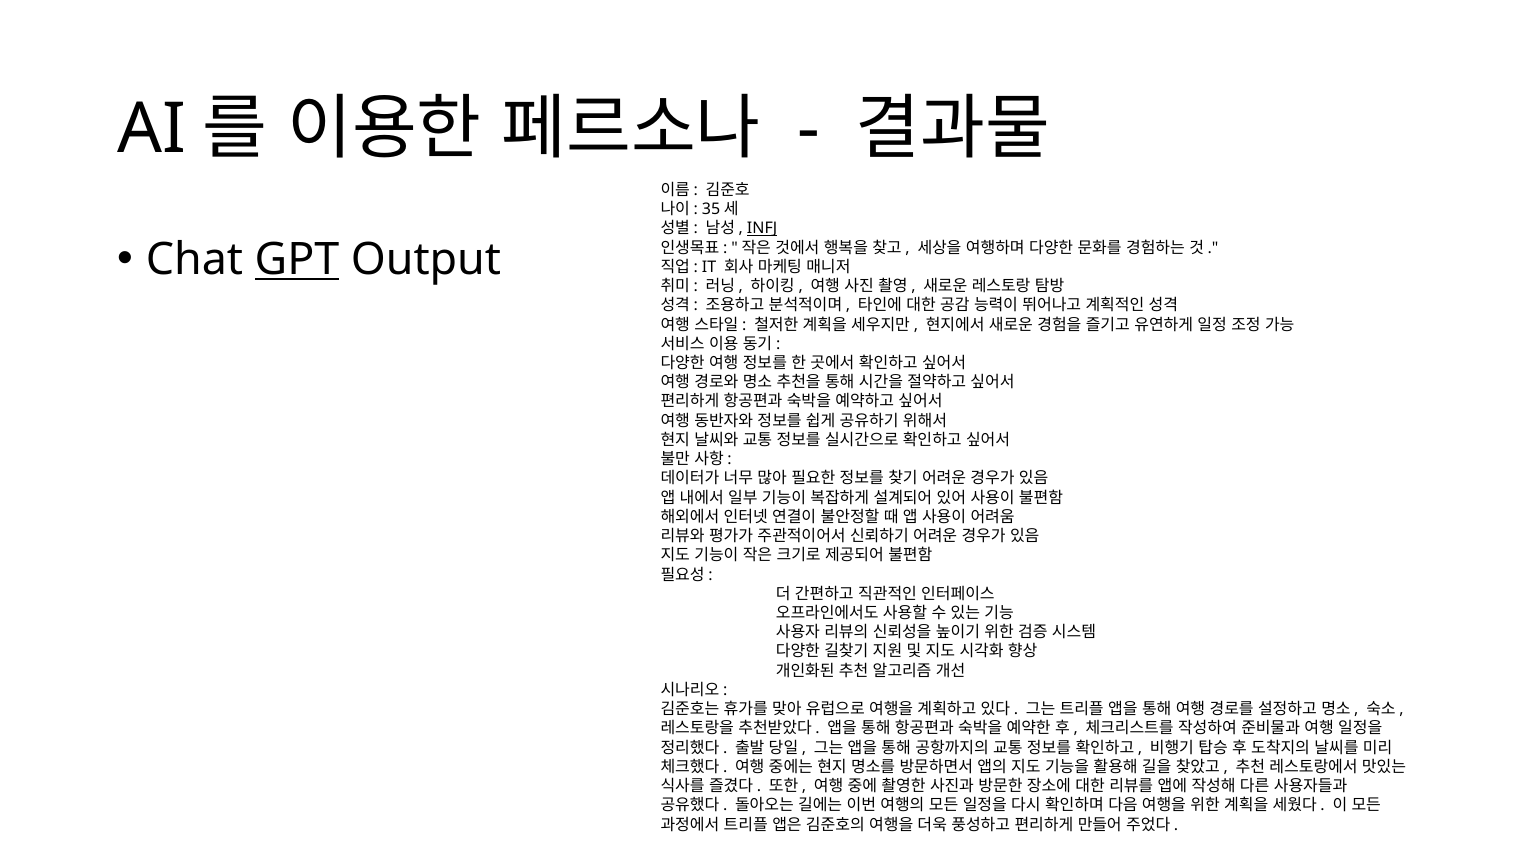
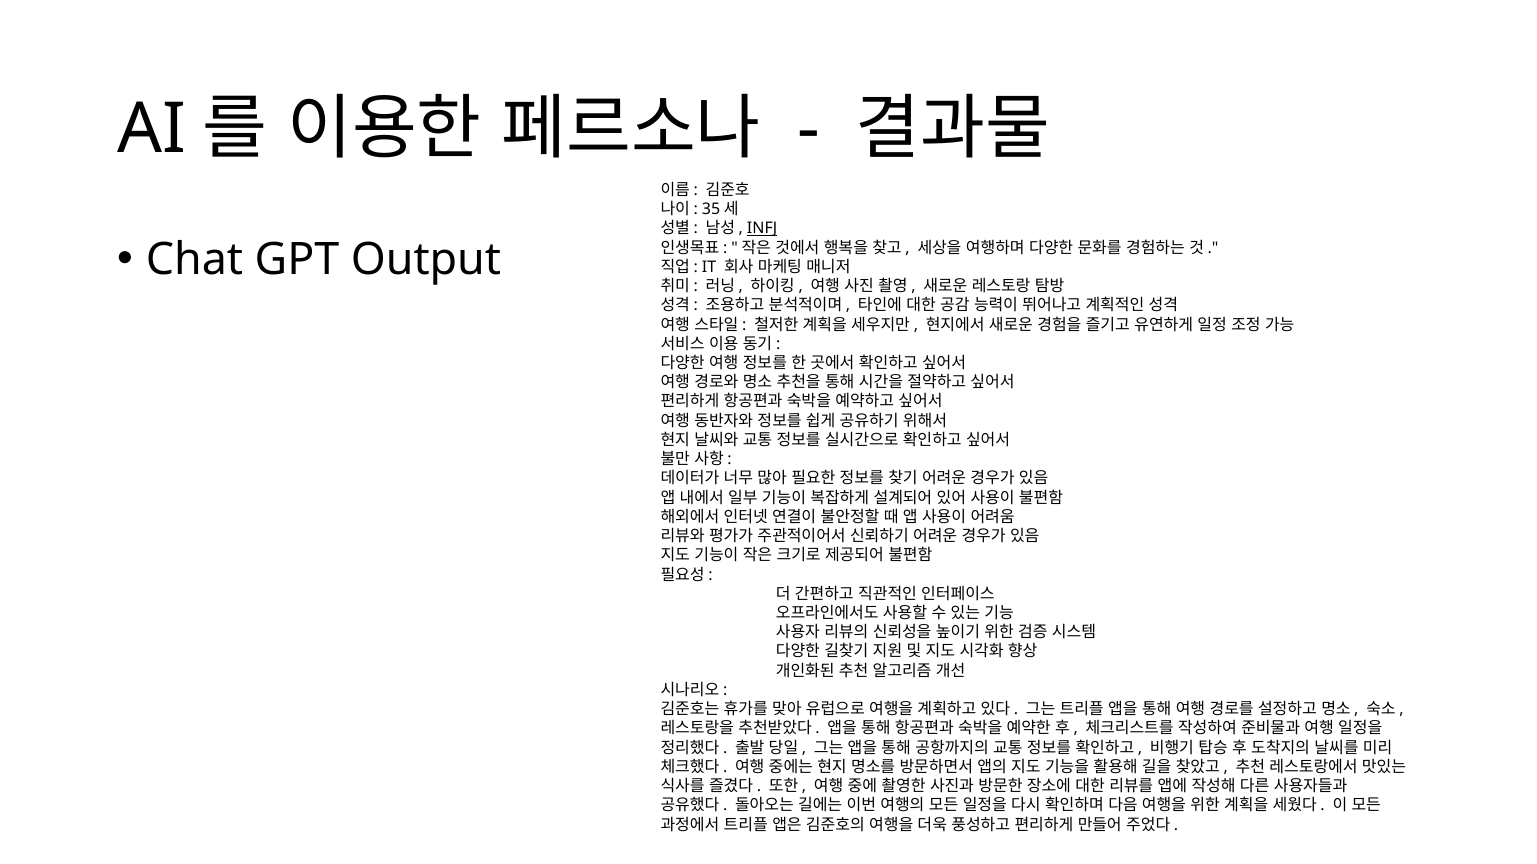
GPT underline: present -> none (297, 260)
